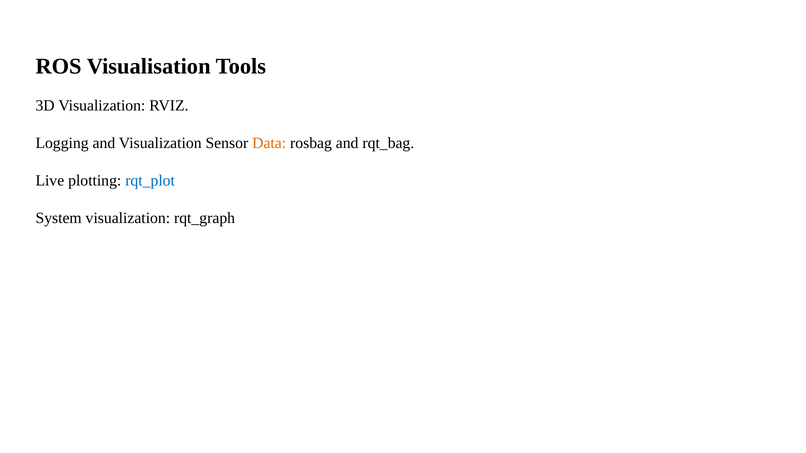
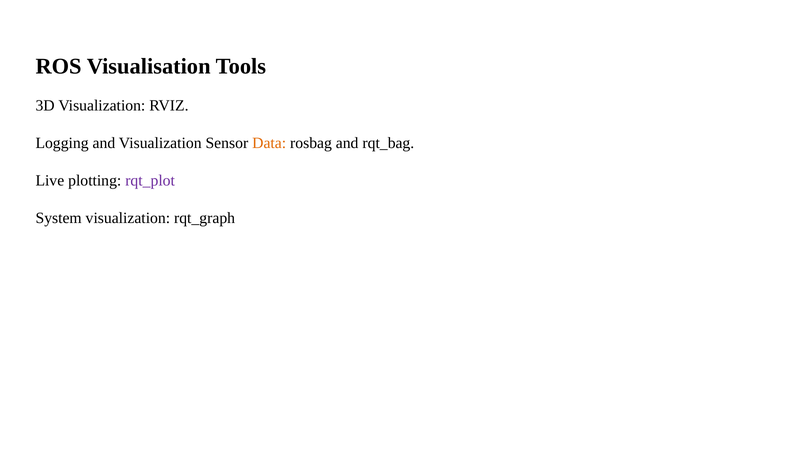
rqt_plot colour: blue -> purple (150, 181)
